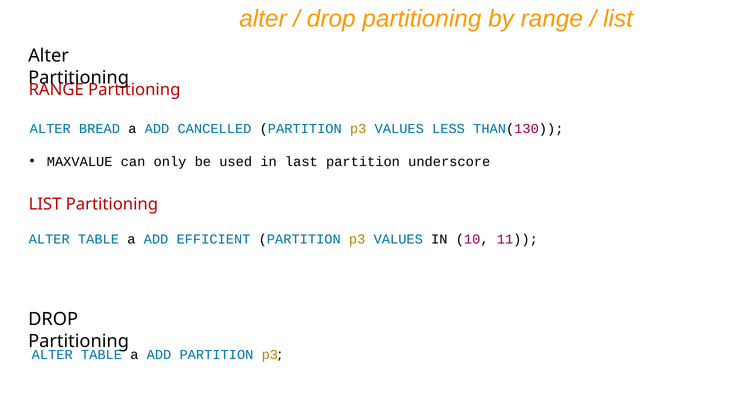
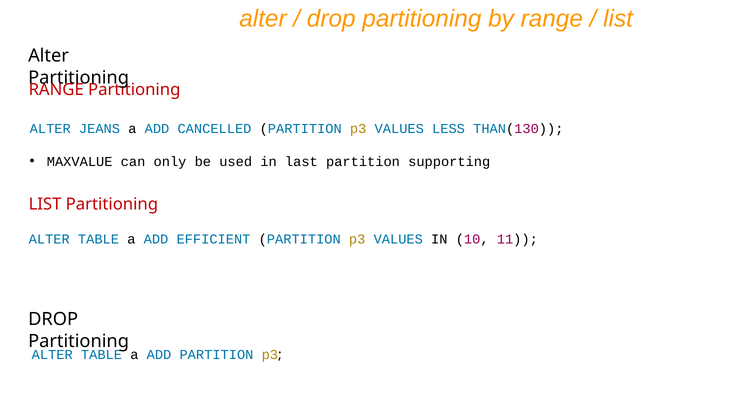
BREAD: BREAD -> JEANS (100, 129)
underscore: underscore -> supporting (449, 162)
